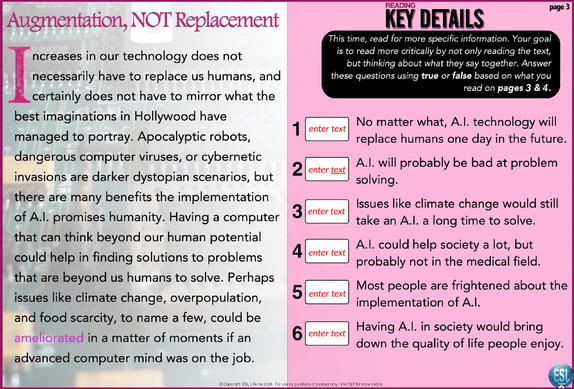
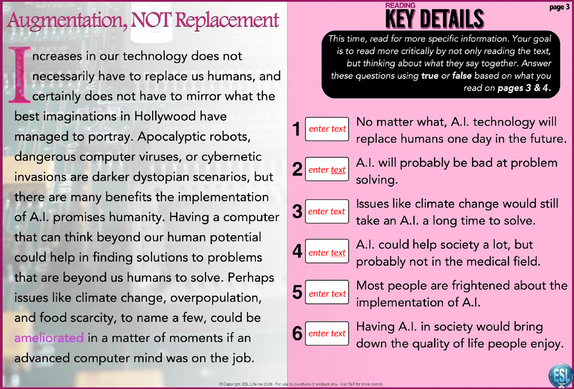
text underline: none -> present (338, 253)
